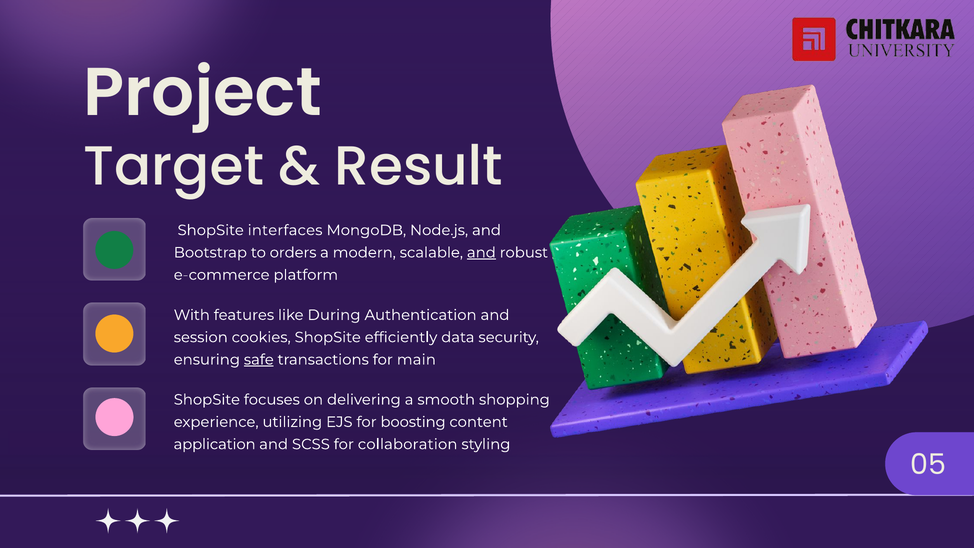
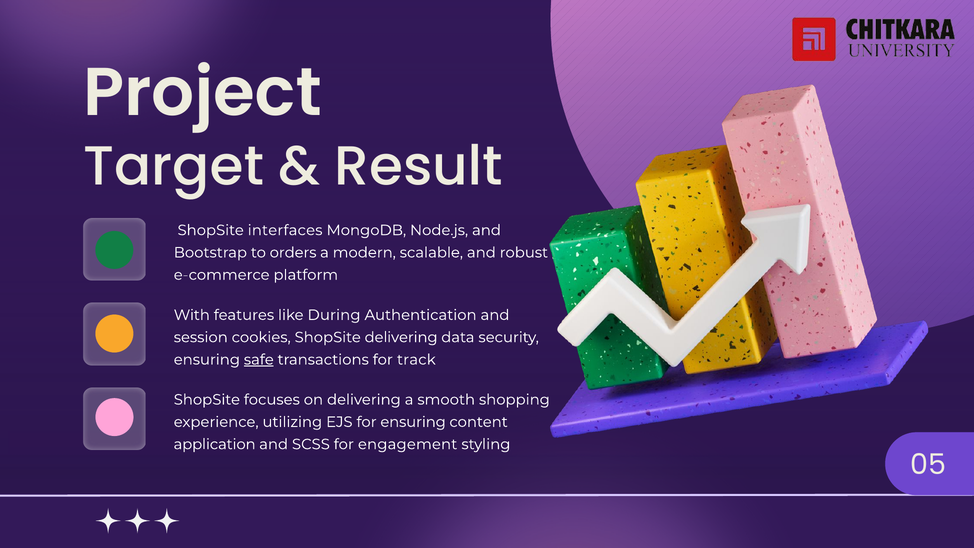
and underline: present -> none (481, 253)
ShopSite efficiently: efficiently -> delivering (401, 337)
main: main -> track (416, 360)
for boosting: boosting -> ensuring (413, 422)
collaboration: collaboration -> engagement (408, 444)
